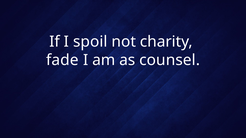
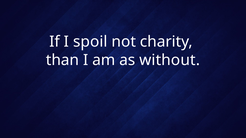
fade: fade -> than (62, 60)
counsel: counsel -> without (170, 60)
